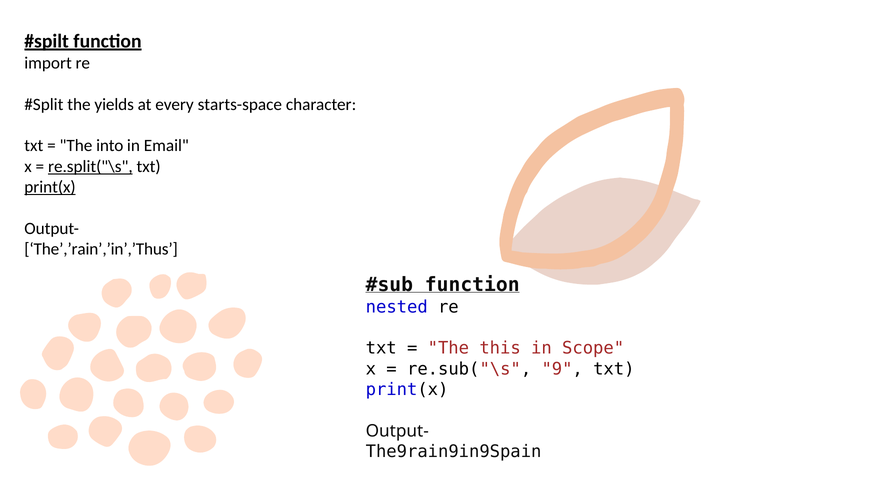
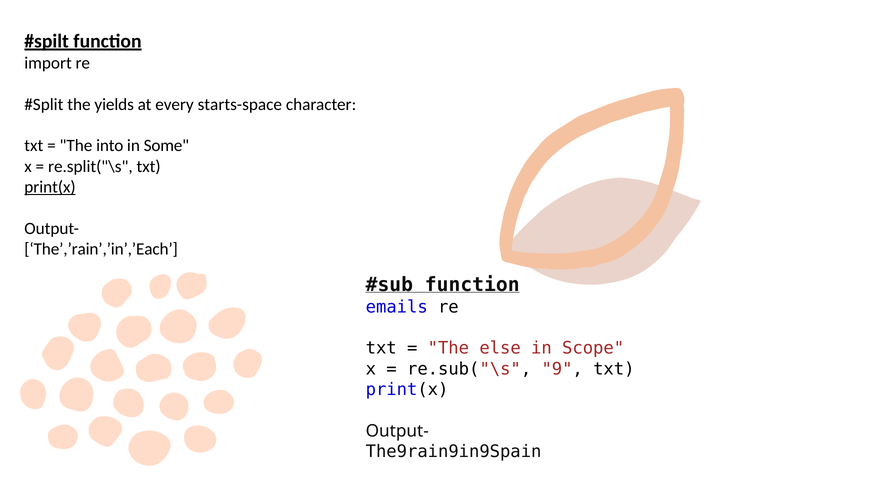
Email: Email -> Some (166, 146)
re.split("\s underline: present -> none (90, 166)
The’,’rain’,’in’,’Thus: The’,’rain’,’in’,’Thus -> The’,’rain’,’in’,’Each (101, 249)
nested: nested -> emails (397, 307)
this: this -> else (500, 348)
